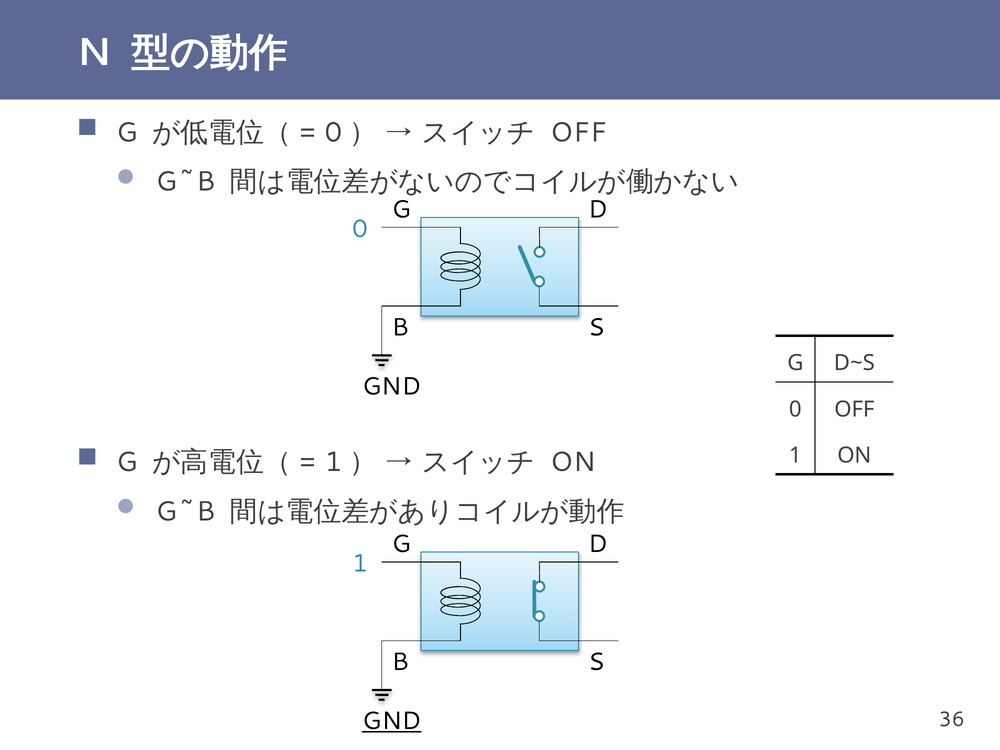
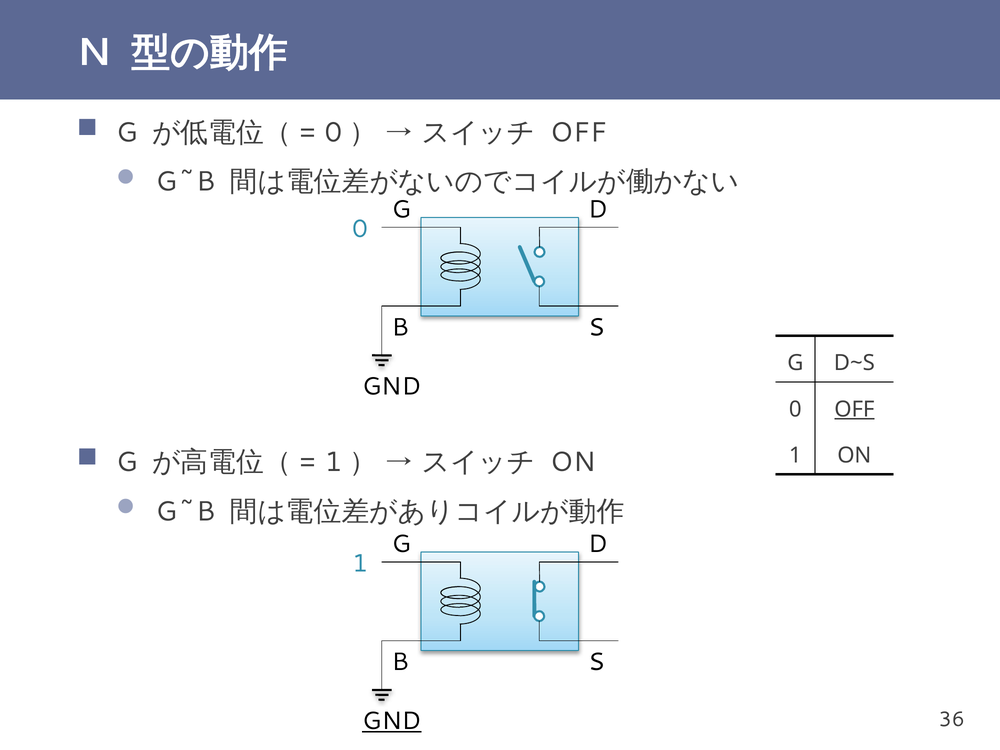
OFF underline: none -> present (854, 409)
